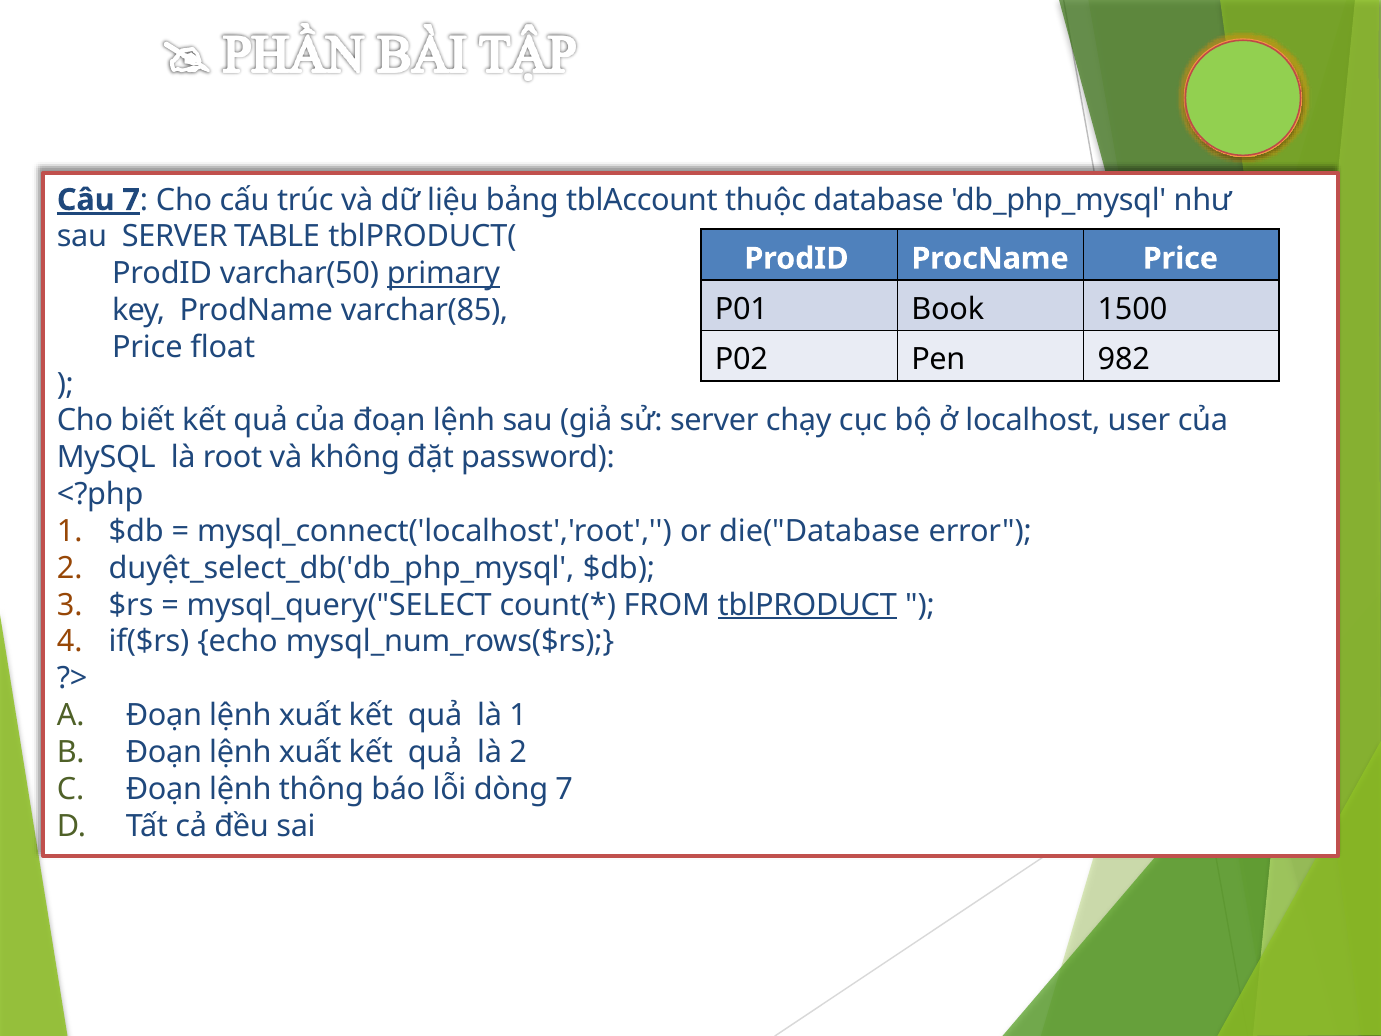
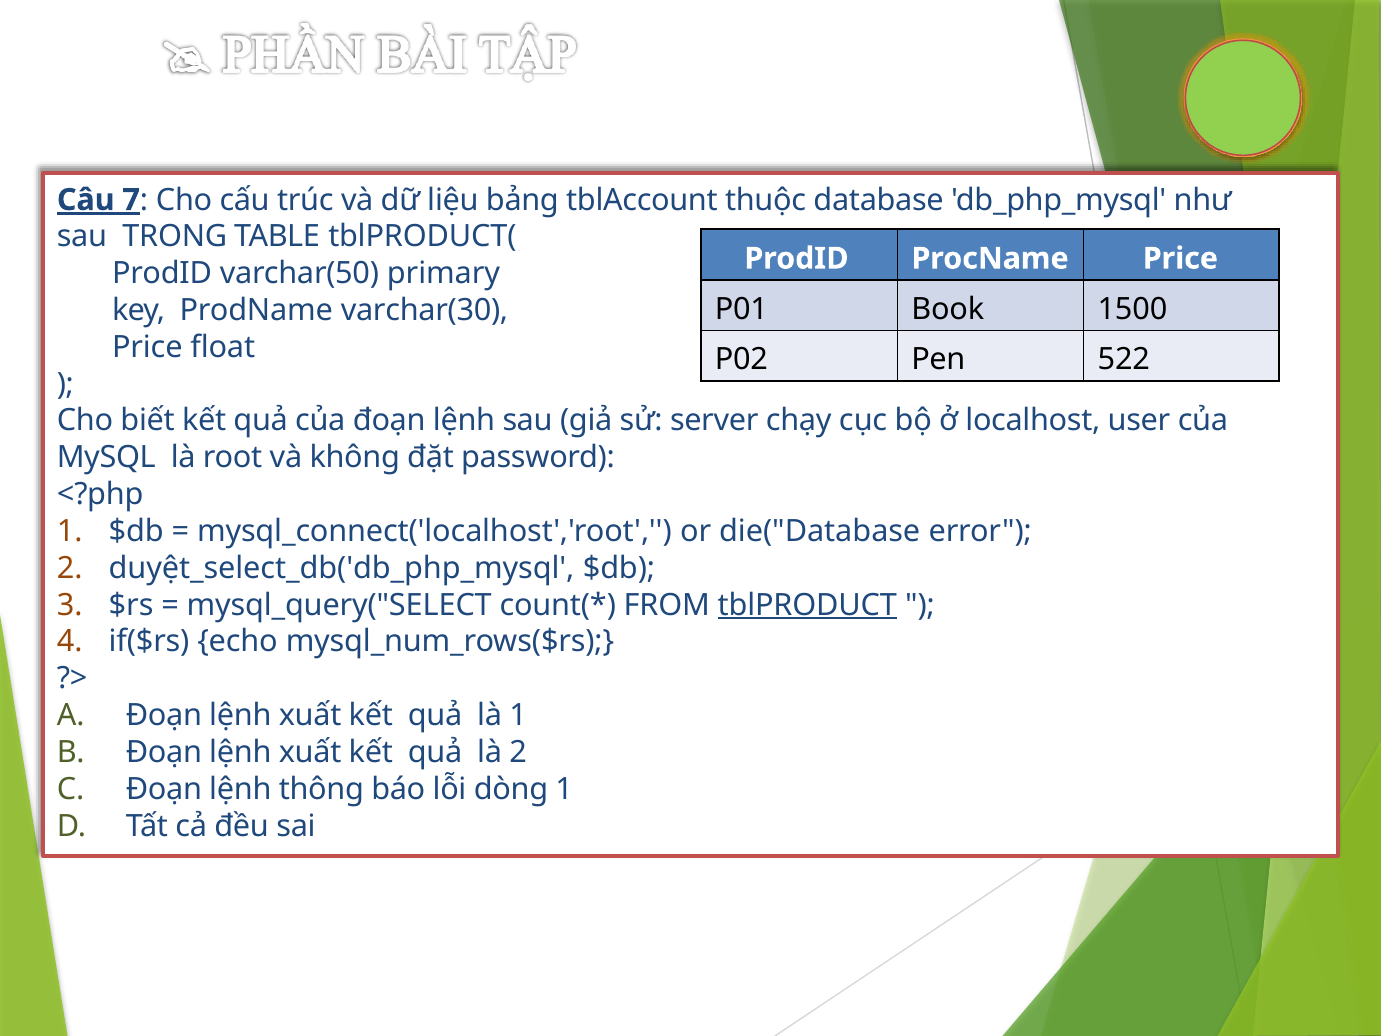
sau SERVER: SERVER -> TRONG (175, 237)
primary underline: present -> none (443, 273)
varchar(85: varchar(85 -> varchar(30 (424, 310)
982: 982 -> 522 (1124, 360)
dòng 7: 7 -> 1 (564, 789)
